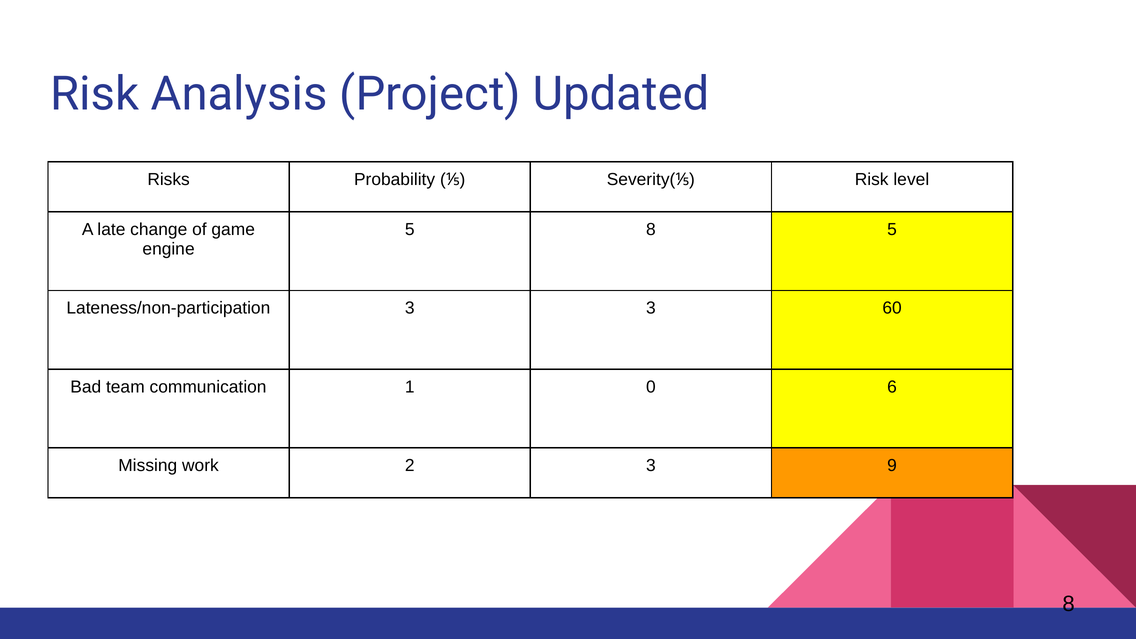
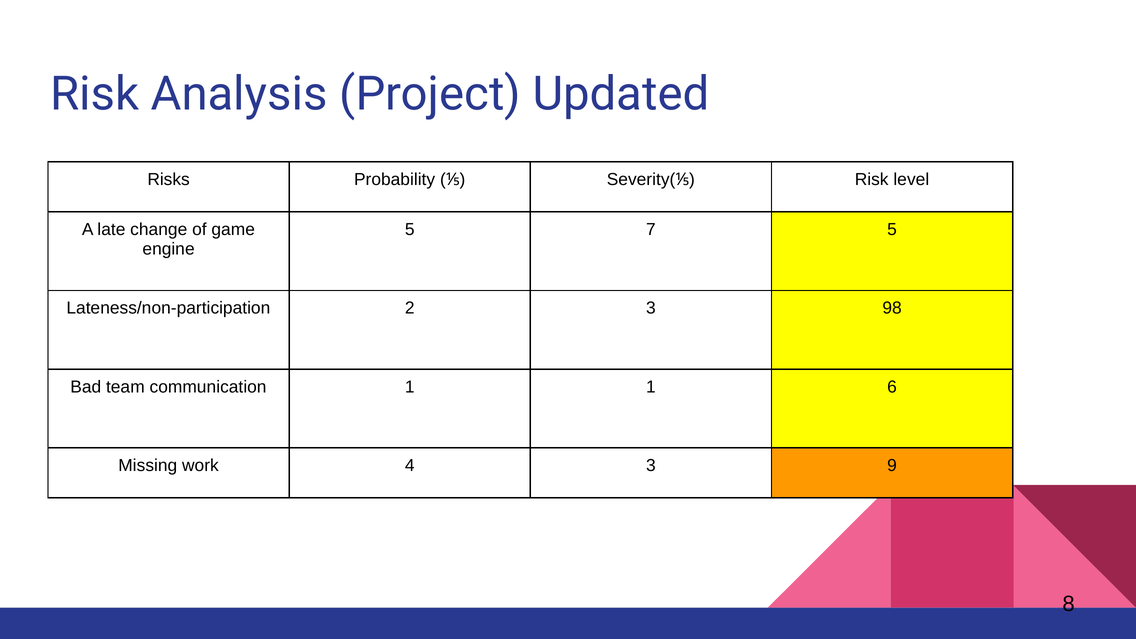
5 8: 8 -> 7 (651, 230)
Lateness/non-participation 3: 3 -> 2 (410, 308)
60: 60 -> 98 (892, 308)
1 0: 0 -> 1 (651, 387)
2: 2 -> 4 (410, 466)
